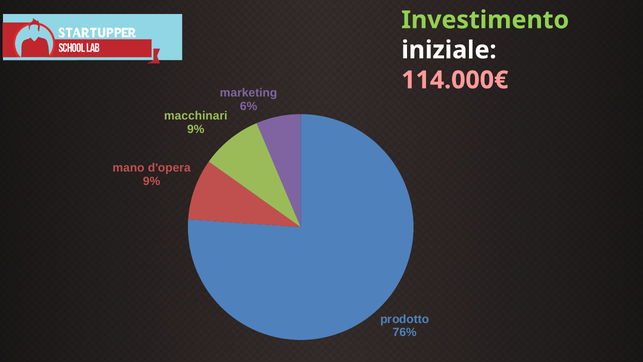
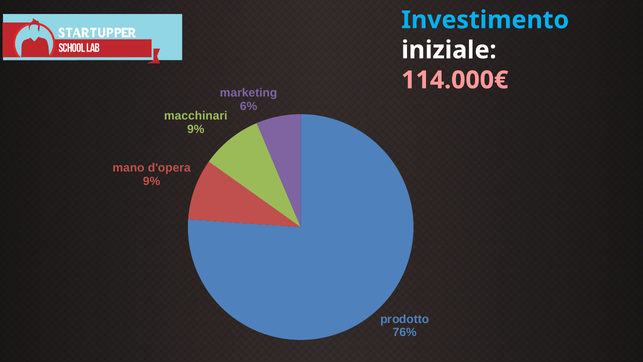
Investimento colour: light green -> light blue (485, 20)
